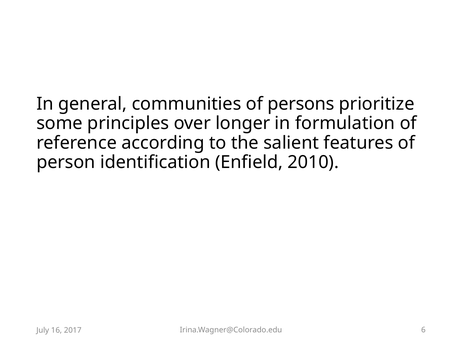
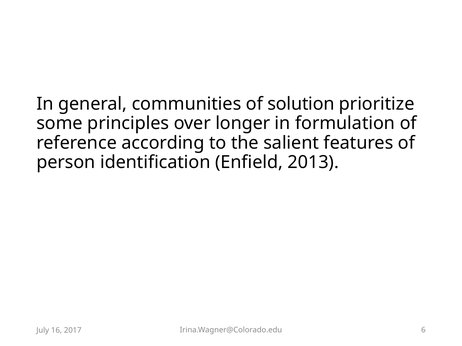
persons: persons -> solution (301, 104)
2010: 2010 -> 2013 (313, 162)
